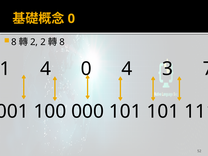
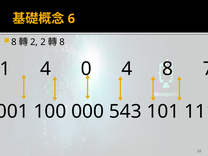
0: 0 -> 6 (71, 19)
4 3: 3 -> 8 (168, 69)
000 101: 101 -> 543 (125, 111)
